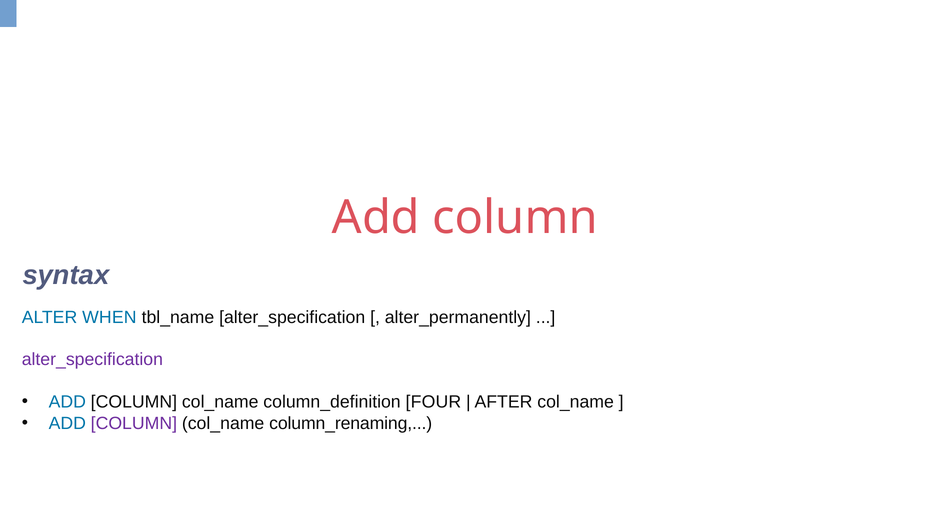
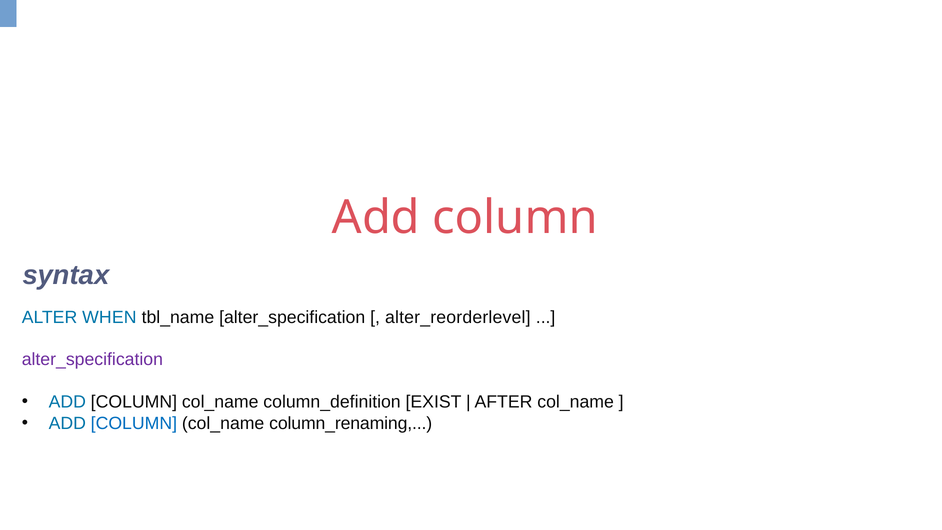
alter_permanently: alter_permanently -> alter_reorderlevel (458, 317)
FOUR: FOUR -> EXIST (434, 402)
COLUMN colour: purple -> blue (134, 423)
